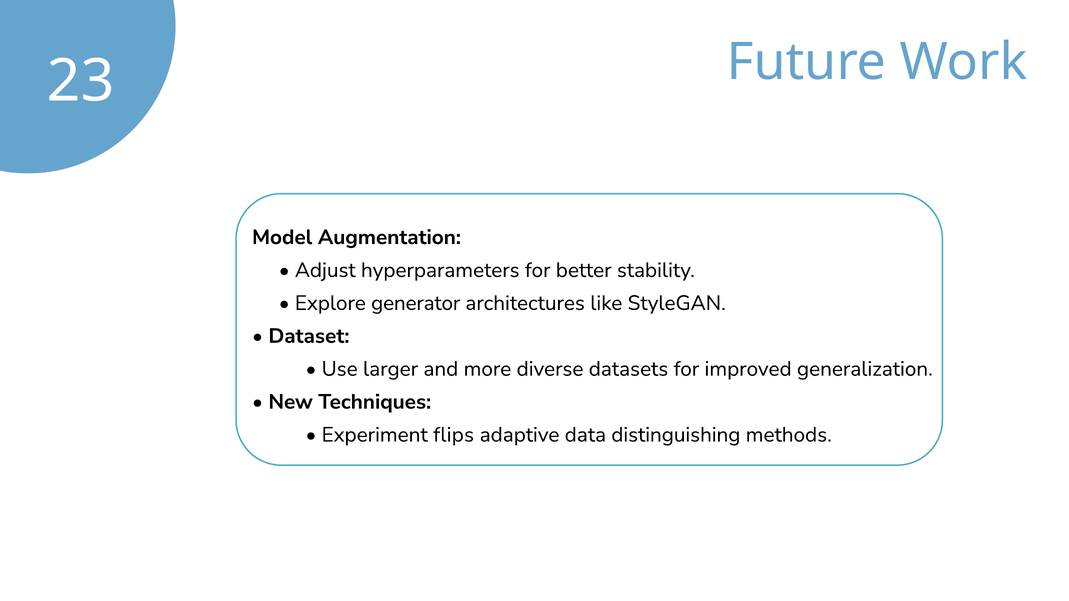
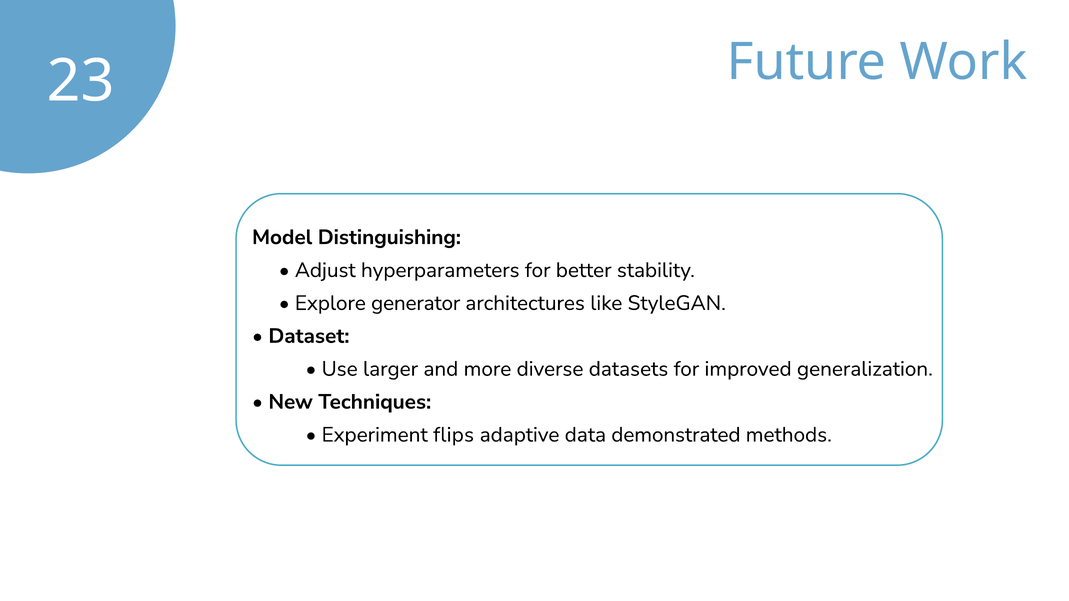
Augmentation: Augmentation -> Distinguishing (389, 237)
distinguishing: distinguishing -> demonstrated (676, 435)
